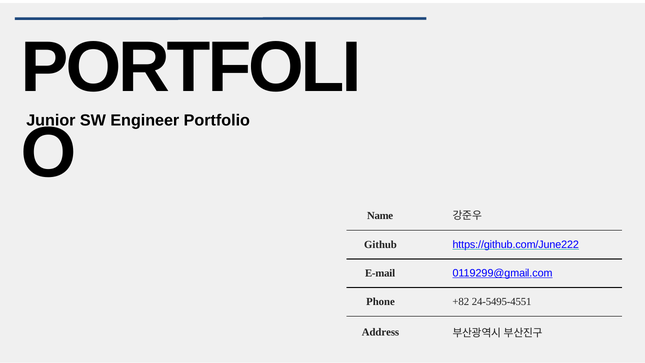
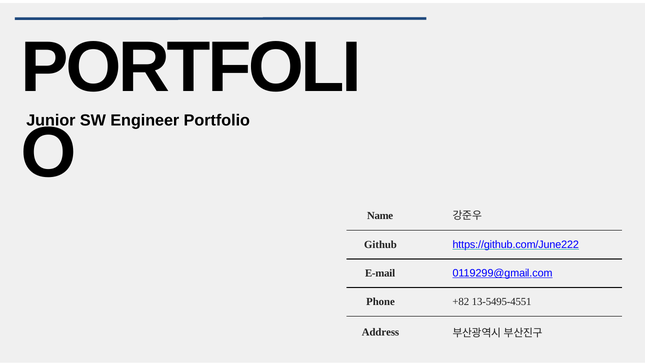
24-5495-4551: 24-5495-4551 -> 13-5495-4551 (502, 302)
